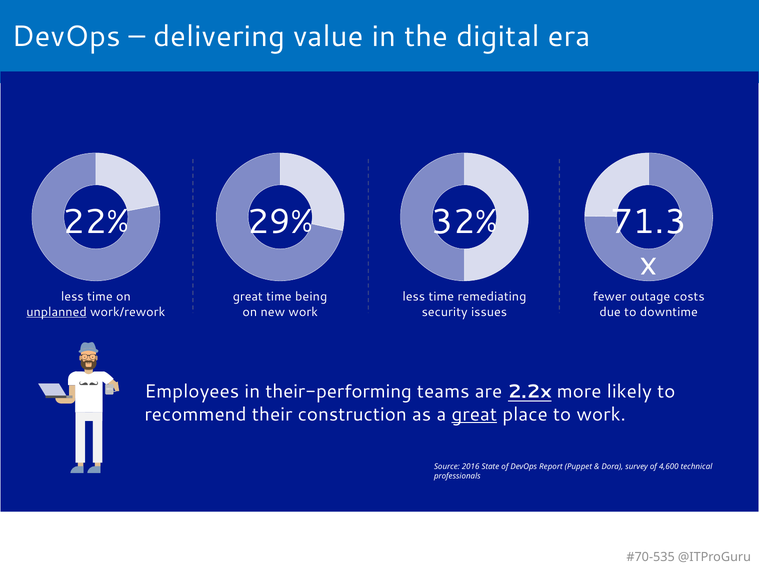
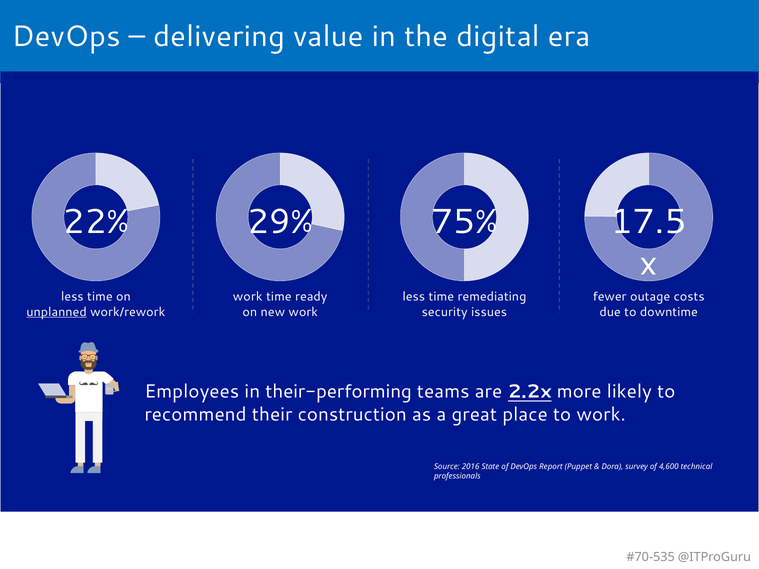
32%: 32% -> 75% (464, 222)
71.3: 71.3 -> 17.5 (649, 222)
great: great -> work (248, 297)
being: being -> ready (311, 297)
great underline: present -> none (474, 414)
